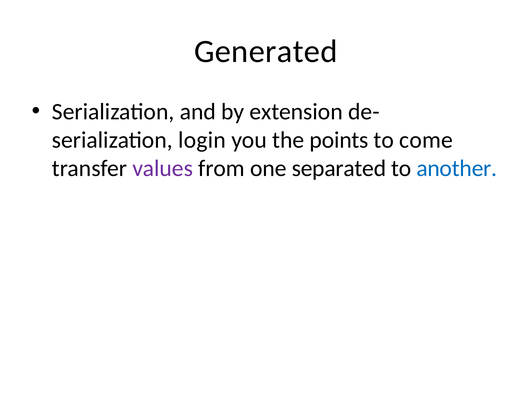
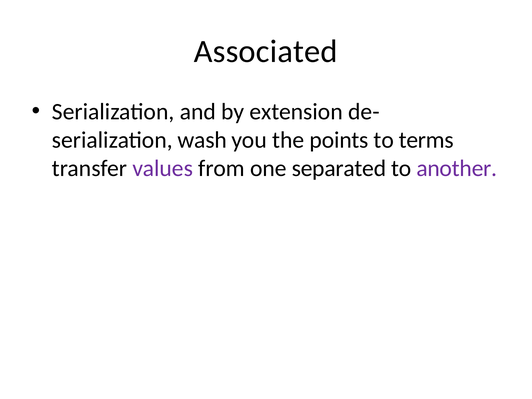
Generated: Generated -> Associated (266, 51)
login: login -> wash (202, 140)
come: come -> terms (426, 140)
another colour: blue -> purple (457, 168)
